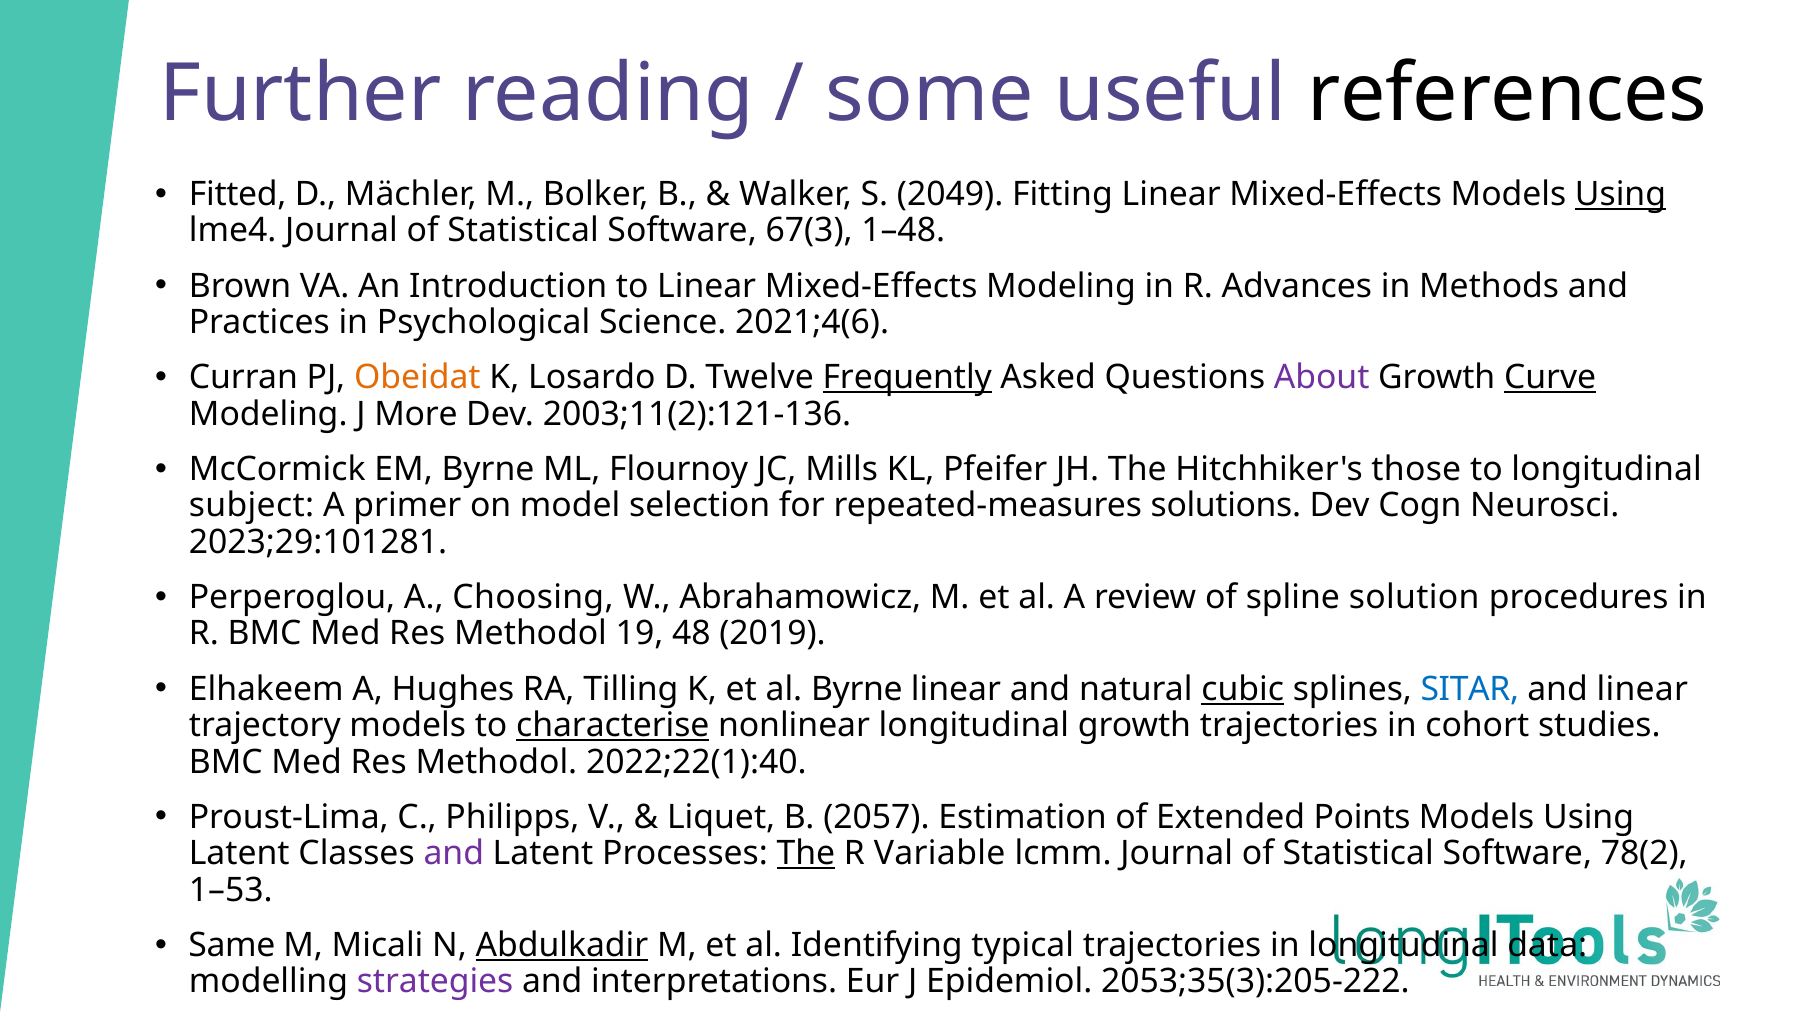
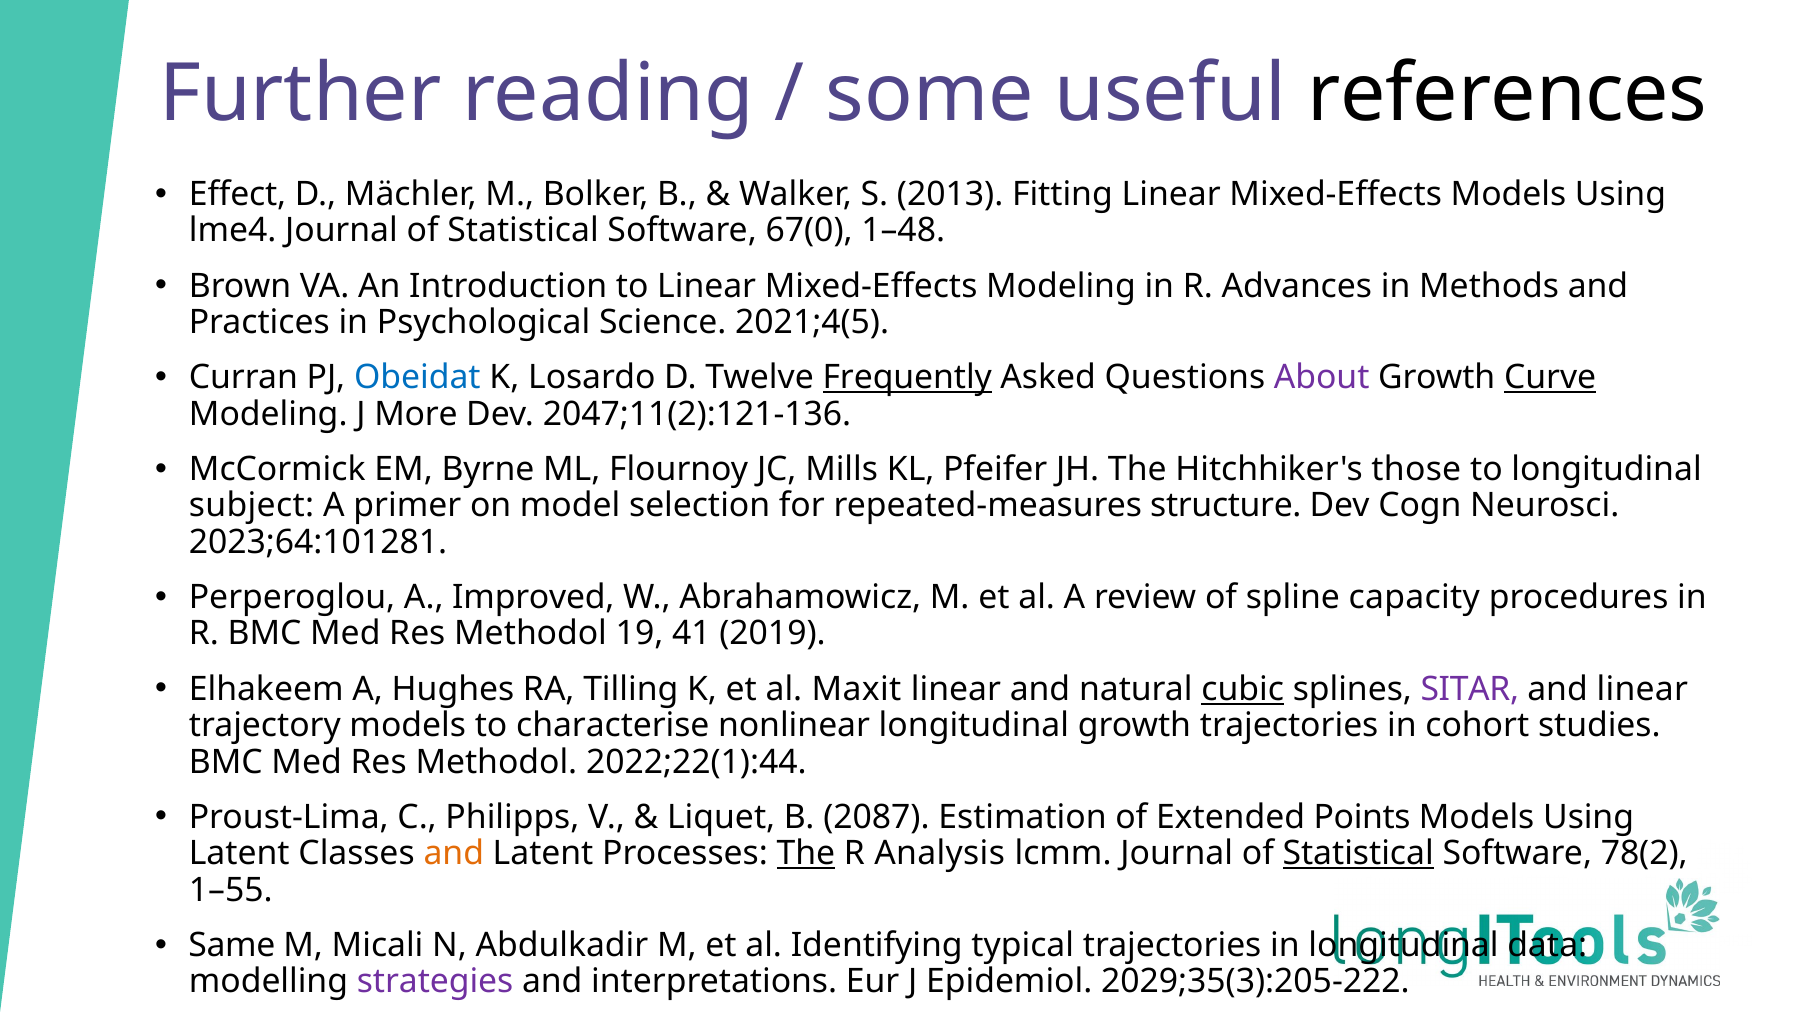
Fitted: Fitted -> Effect (238, 194)
2049: 2049 -> 2013 (950, 194)
Using underline: present -> none (1621, 194)
67(3: 67(3 -> 67(0 (809, 231)
2021;4(6: 2021;4(6 -> 2021;4(5 (812, 322)
Obeidat colour: orange -> blue (417, 378)
2003;11(2):121-136: 2003;11(2):121-136 -> 2047;11(2):121-136 (697, 414)
solutions: solutions -> structure (1226, 506)
2023;29:101281: 2023;29:101281 -> 2023;64:101281 (318, 542)
Choosing: Choosing -> Improved (533, 597)
solution: solution -> capacity (1414, 597)
48: 48 -> 41 (691, 634)
al Byrne: Byrne -> Maxit (857, 689)
SITAR colour: blue -> purple (1470, 689)
characterise underline: present -> none (613, 725)
2022;22(1):40: 2022;22(1):40 -> 2022;22(1):44 (696, 762)
2057: 2057 -> 2087 (876, 817)
and colour: purple -> orange (454, 853)
Variable: Variable -> Analysis (940, 853)
Statistical underline: none -> present (1358, 853)
1–53: 1–53 -> 1–55 (231, 890)
Abdulkadir underline: present -> none (562, 945)
2053;35(3):205-222: 2053;35(3):205-222 -> 2029;35(3):205-222 (1255, 982)
